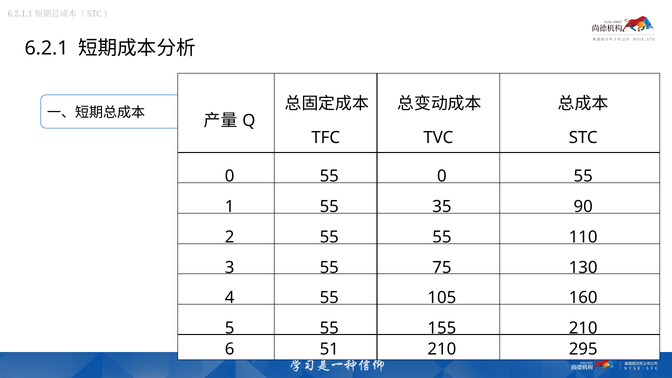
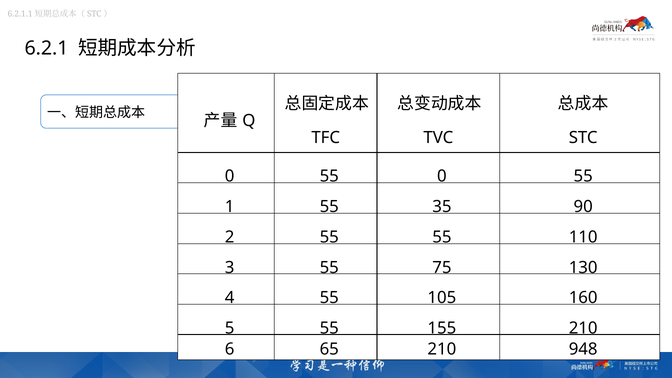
51: 51 -> 65 (329, 349)
295: 295 -> 948 (583, 349)
